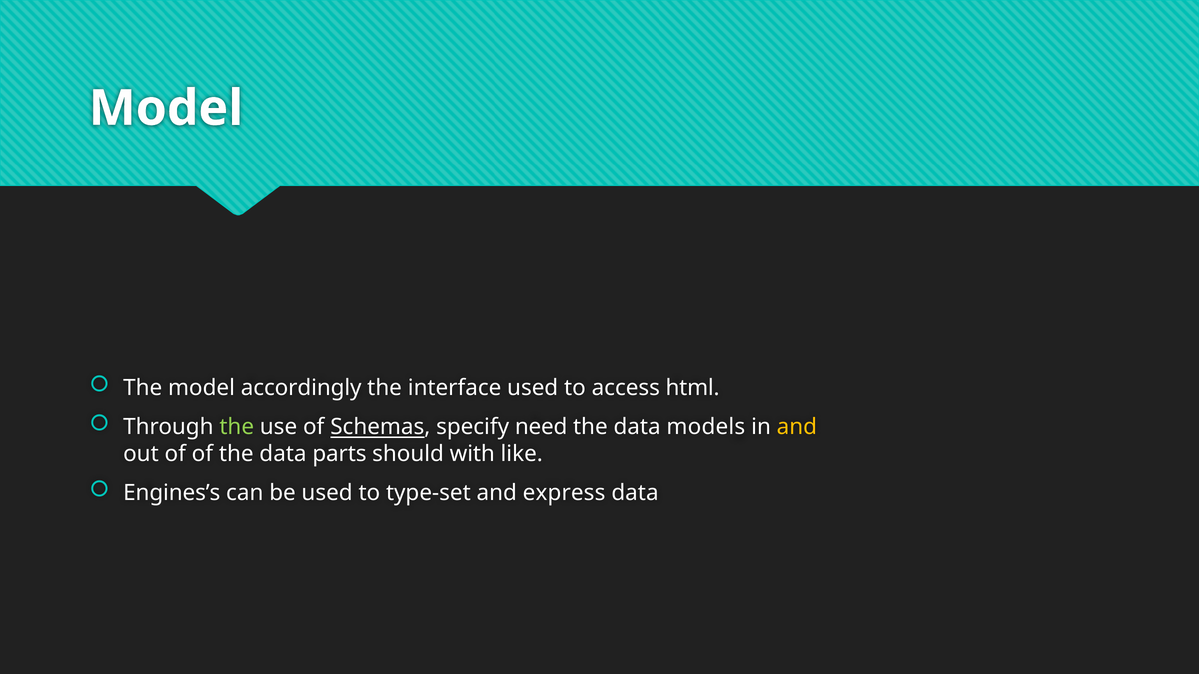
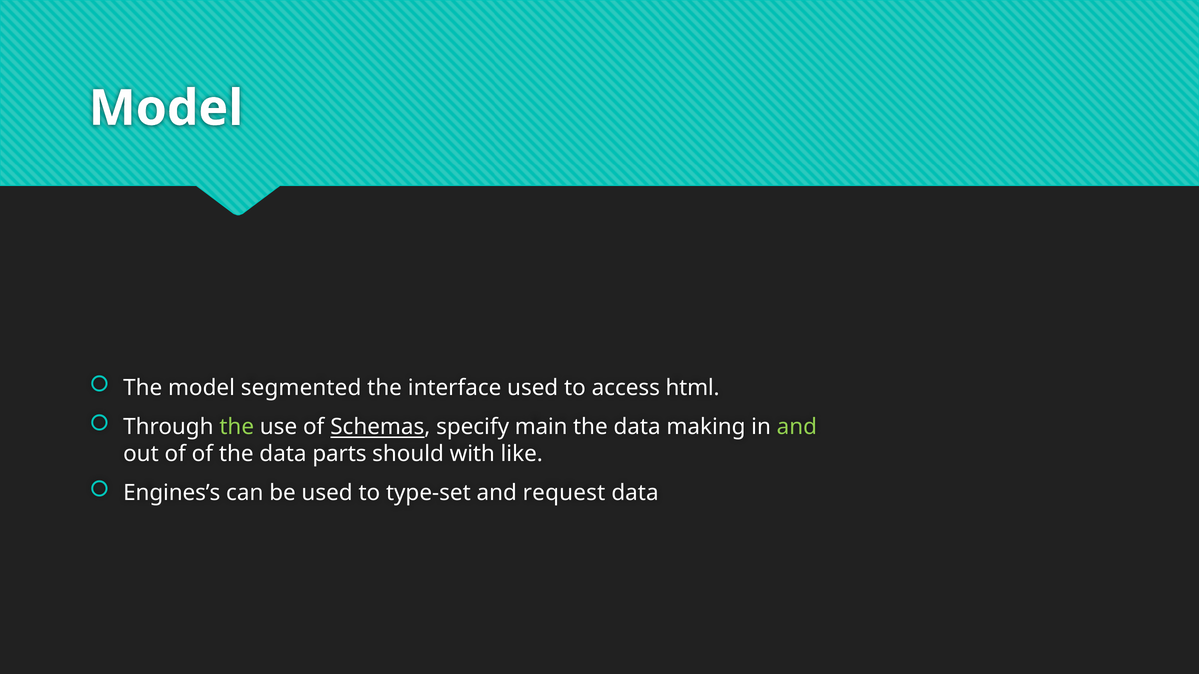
accordingly: accordingly -> segmented (301, 388)
need: need -> main (541, 427)
models: models -> making (706, 427)
and colour: yellow -> light green (797, 427)
express: express -> request (564, 493)
